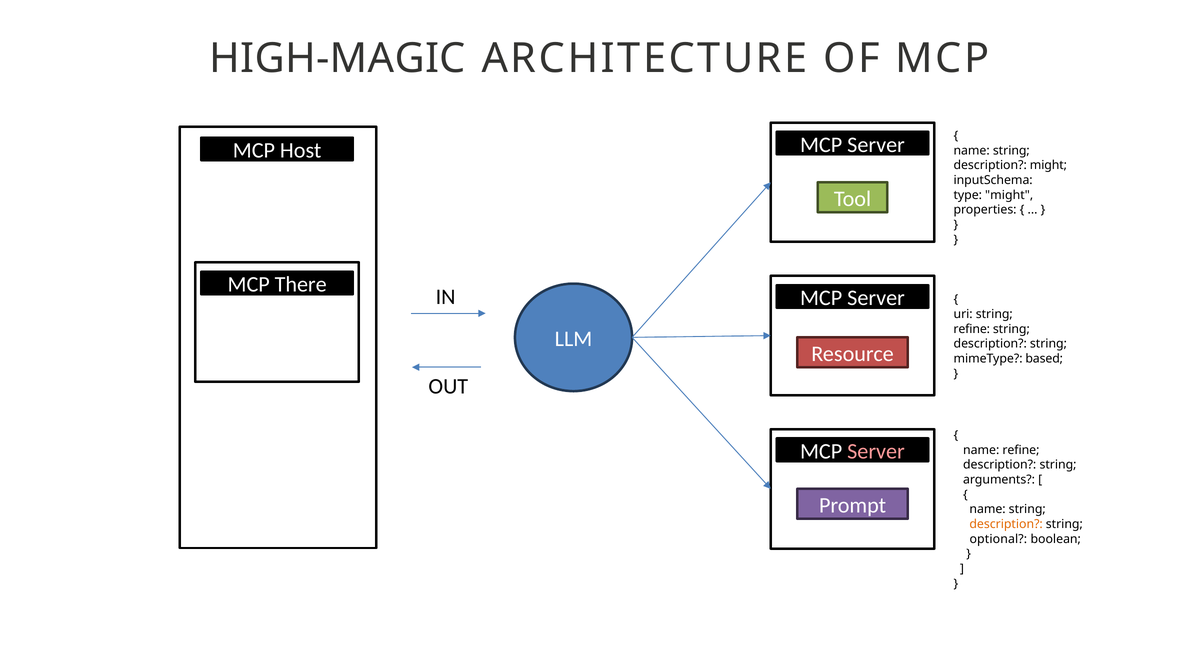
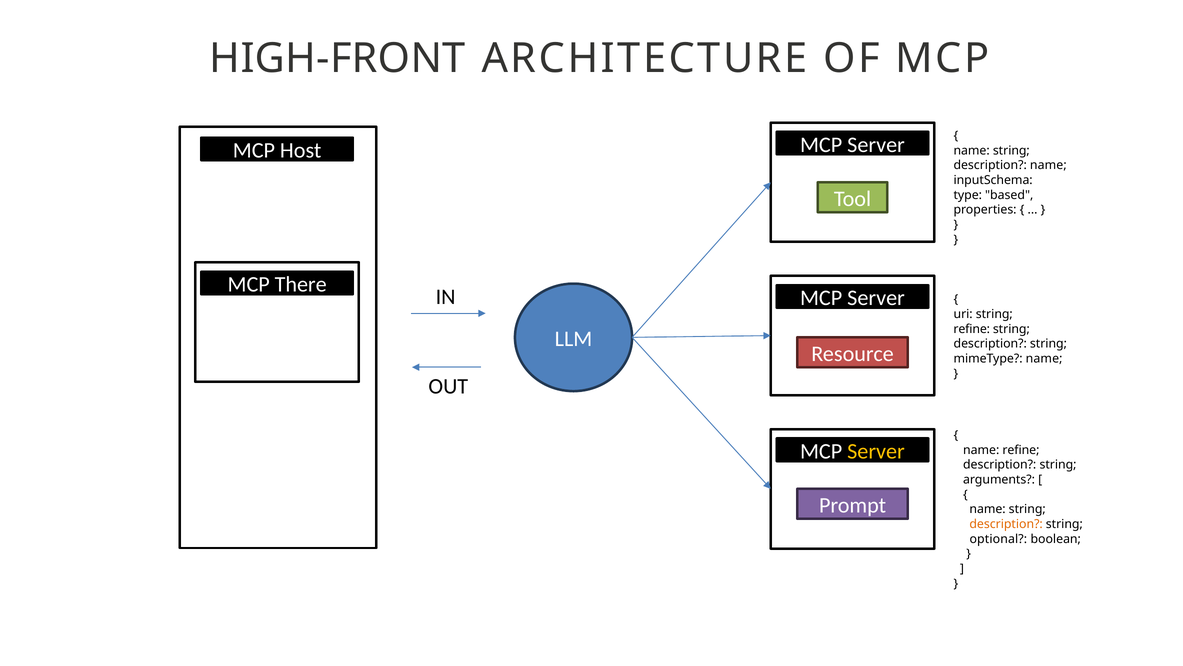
HIGH-MAGIC: HIGH-MAGIC -> HIGH-FRONT (338, 58)
description might: might -> name (1048, 165)
type might: might -> based (1009, 195)
mimeType based: based -> name (1044, 358)
Server colour: pink -> yellow (876, 451)
